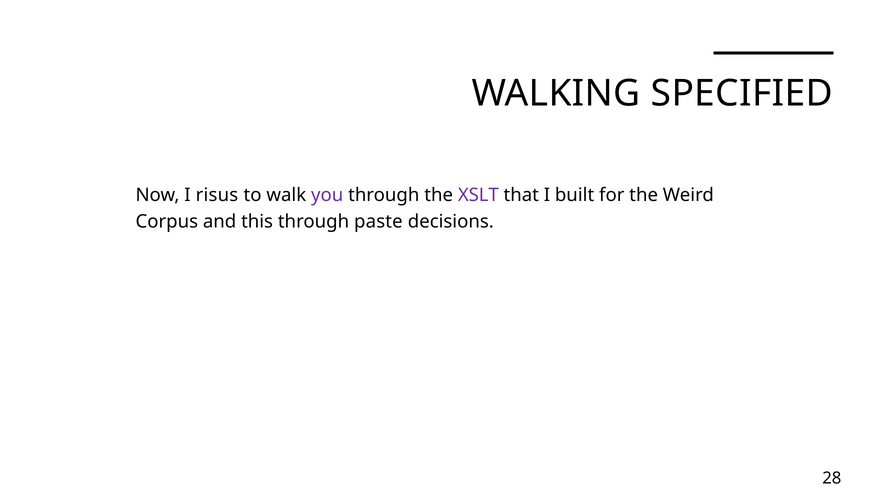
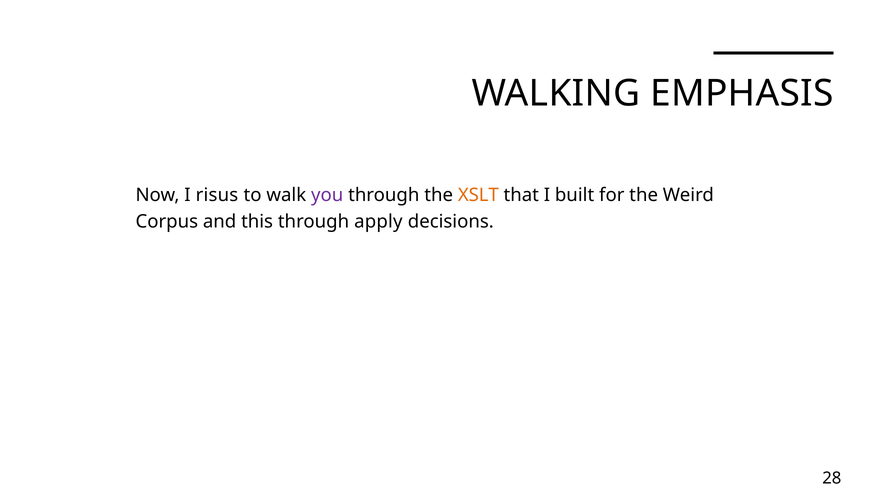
SPECIFIED: SPECIFIED -> EMPHASIS (742, 93)
XSLT colour: purple -> orange (478, 195)
paste: paste -> apply (378, 222)
